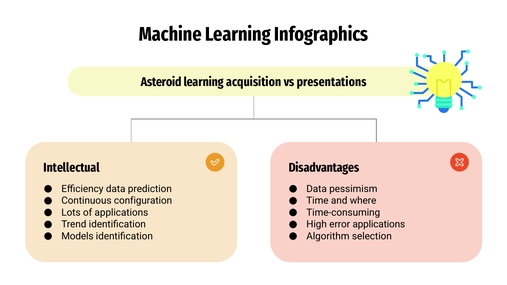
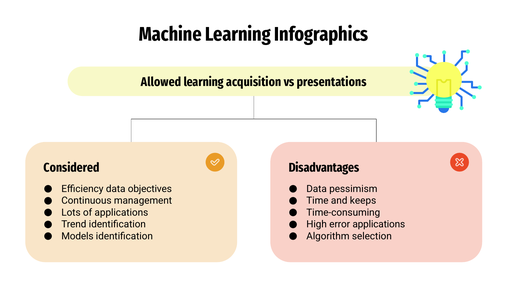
Asteroid: Asteroid -> Allowed (161, 82)
Intellectual: Intellectual -> Considered (72, 168)
prediction: prediction -> objectives (150, 189)
configuration: configuration -> management (143, 201)
where: where -> keeps (363, 201)
